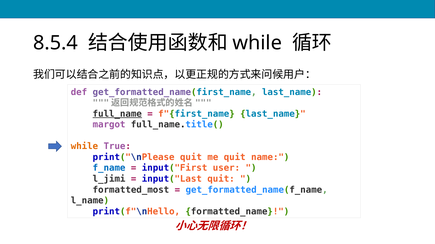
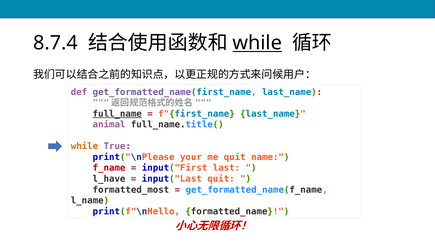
8.5.4: 8.5.4 -> 8.7.4 (56, 43)
while underline: none -> present (257, 43)
margot: margot -> animal (109, 125)
print("\nPlease quit: quit -> your (191, 158)
f_name colour: blue -> red (109, 168)
user: user -> last (226, 168)
l_jimi: l_jimi -> l_have (109, 179)
